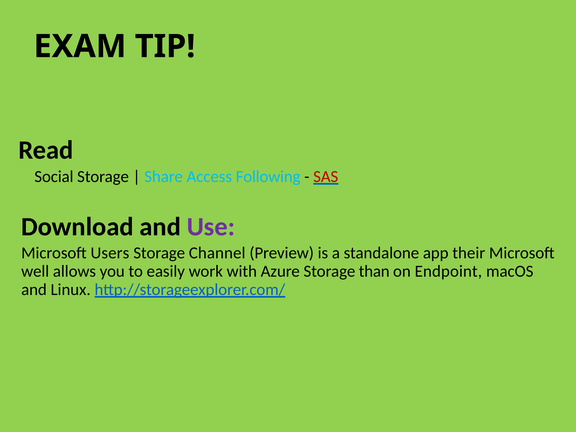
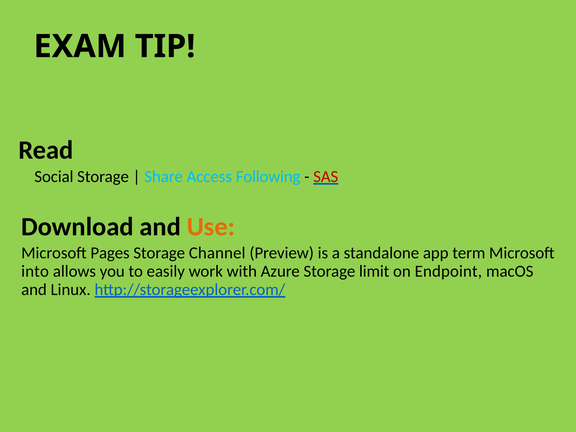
Use colour: purple -> orange (211, 227)
Users: Users -> Pages (110, 253)
their: their -> term (469, 253)
well: well -> into (35, 271)
than: than -> limit (374, 271)
